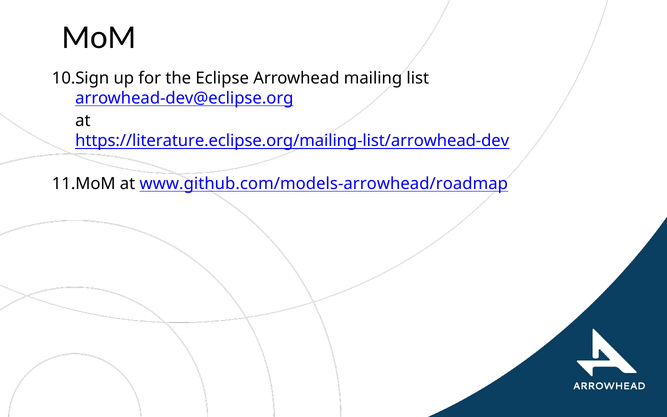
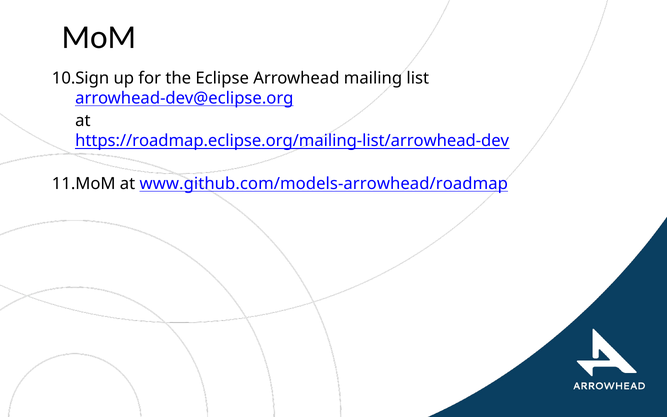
https://literature.eclipse.org/mailing-list/arrowhead-dev: https://literature.eclipse.org/mailing-list/arrowhead-dev -> https://roadmap.eclipse.org/mailing-list/arrowhead-dev (292, 141)
